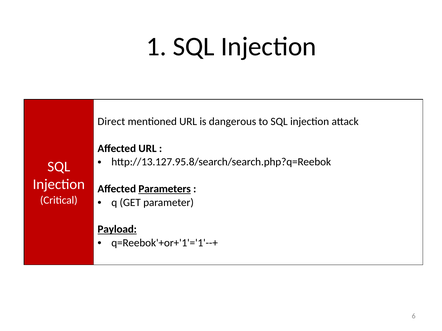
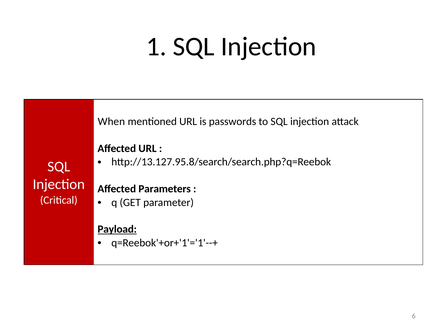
Direct: Direct -> When (111, 122)
dangerous: dangerous -> passwords (233, 122)
Parameters underline: present -> none (165, 189)
